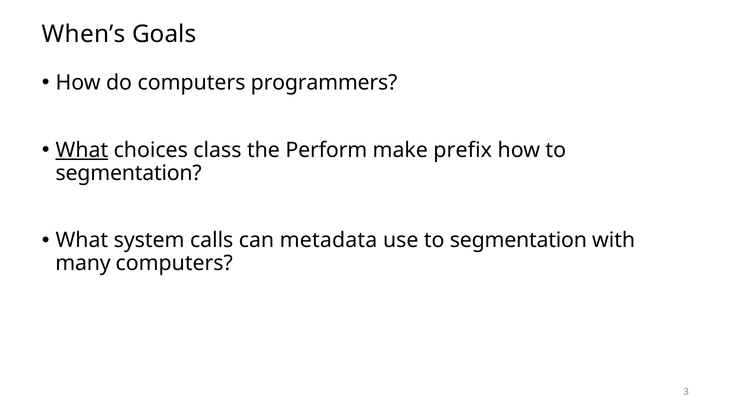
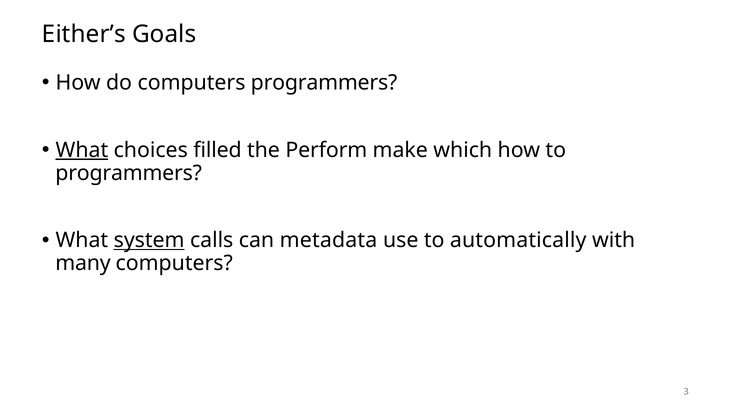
When’s: When’s -> Either’s (84, 34)
class: class -> filled (218, 150)
prefix: prefix -> which (463, 150)
segmentation: segmentation -> programmers (129, 173)
system underline: none -> present (149, 240)
use to segmentation: segmentation -> automatically (518, 240)
